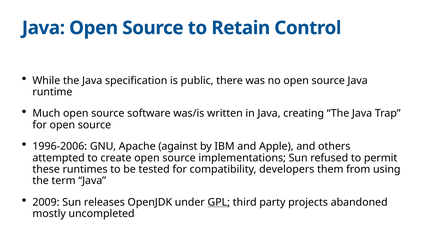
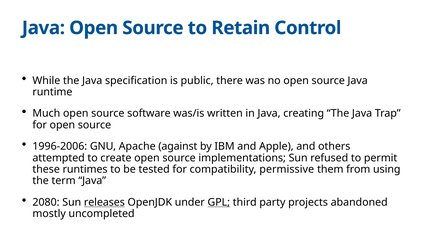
developers: developers -> permissive (287, 169)
2009: 2009 -> 2080 (46, 202)
releases underline: none -> present (104, 202)
